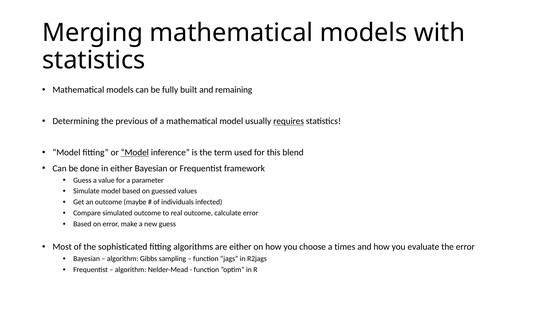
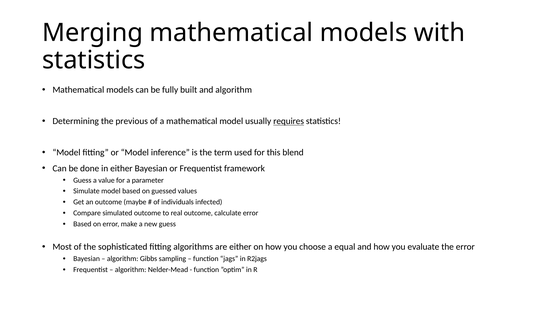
and remaining: remaining -> algorithm (234, 90)
Model underline: present -> none (135, 153)
times: times -> equal (345, 247)
